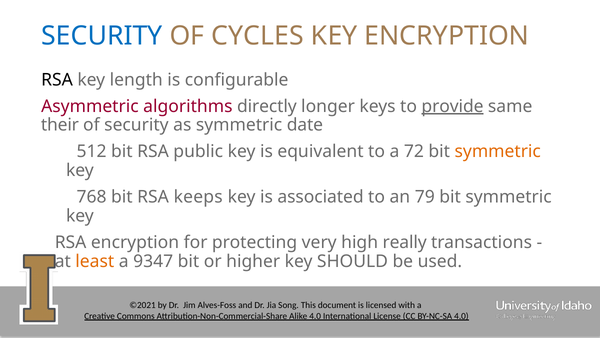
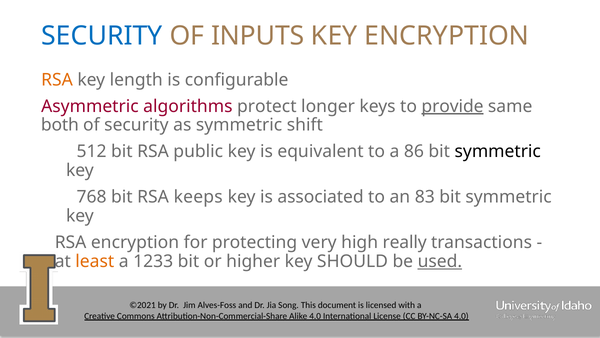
CYCLES: CYCLES -> INPUTS (258, 36)
RSA colour: black -> orange (57, 80)
directly: directly -> protect (267, 106)
their: their -> both (60, 125)
date: date -> shift (305, 125)
72: 72 -> 86 (414, 151)
symmetric colour: orange -> black (498, 151)
79: 79 -> 83 (425, 197)
9347: 9347 -> 1233 (153, 261)
used underline: none -> present (440, 261)
